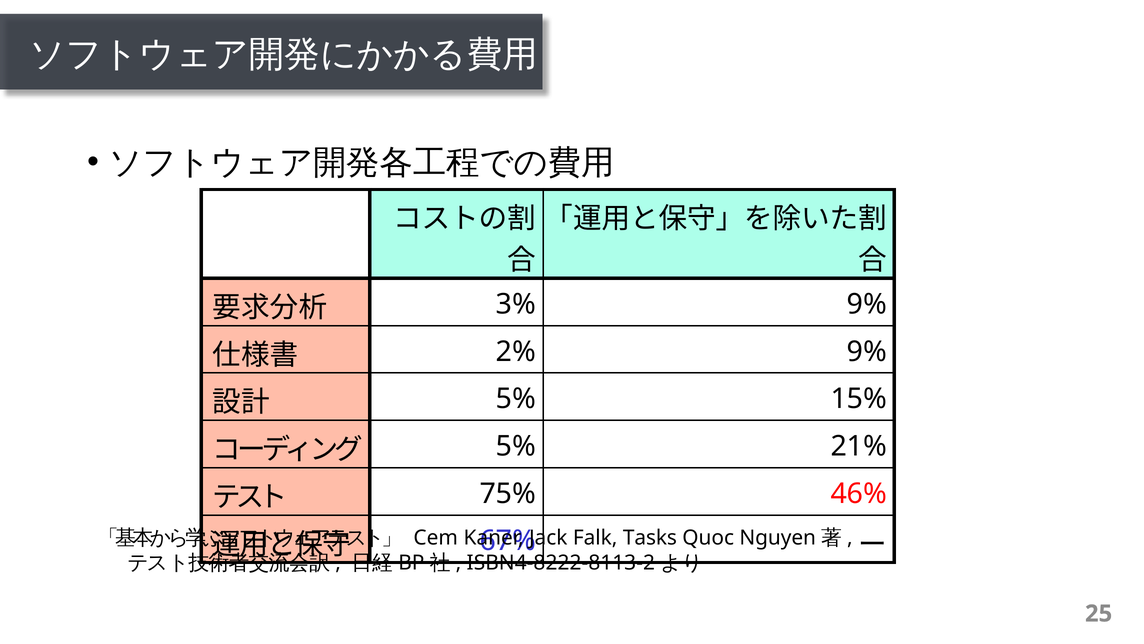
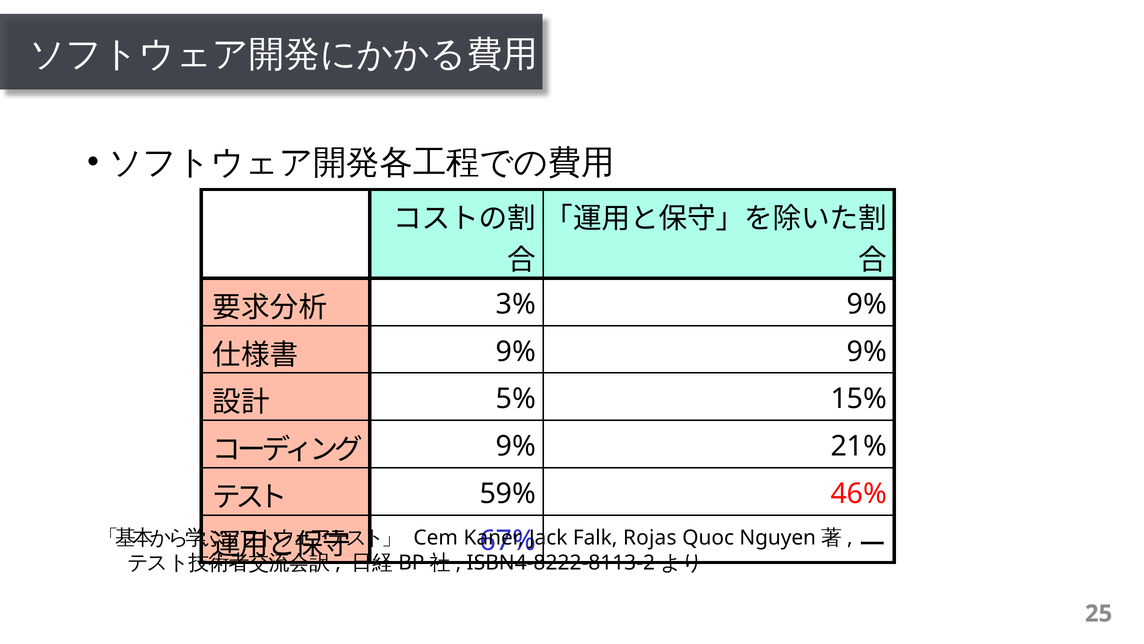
2%: 2% -> 9% (516, 351)
5%: 5% -> 9% (516, 446)
75%: 75% -> 59% (508, 493)
Tasks: Tasks -> Rojas (650, 538)
